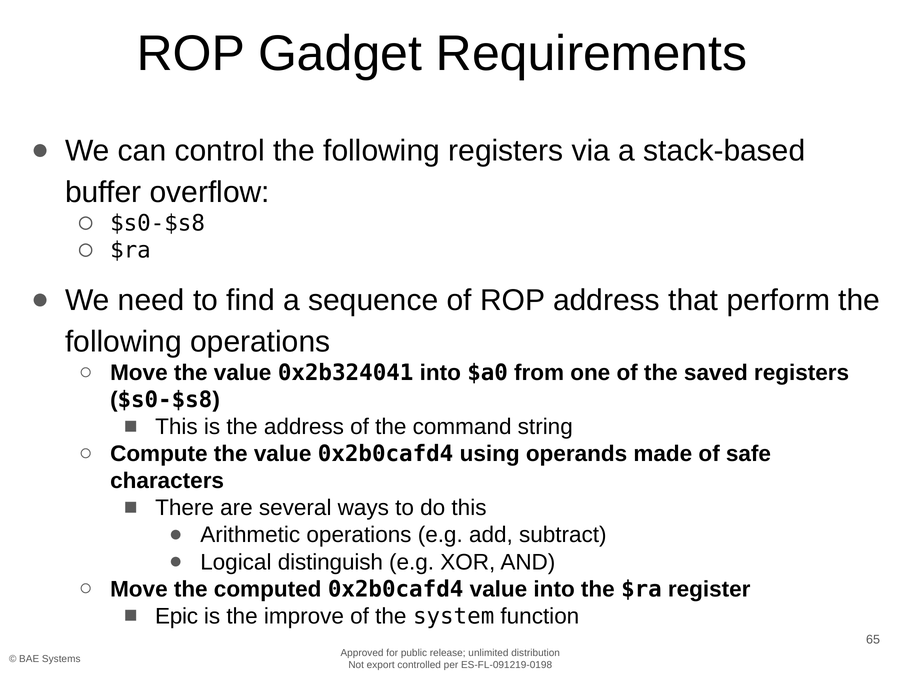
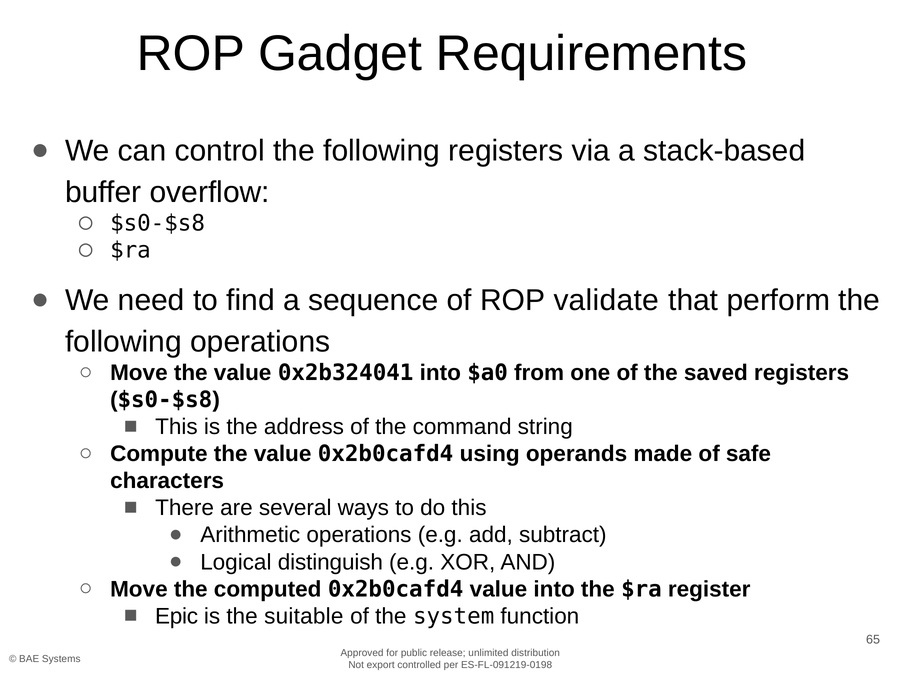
ROP address: address -> validate (606, 300)
improve: improve -> suitable (304, 616)
